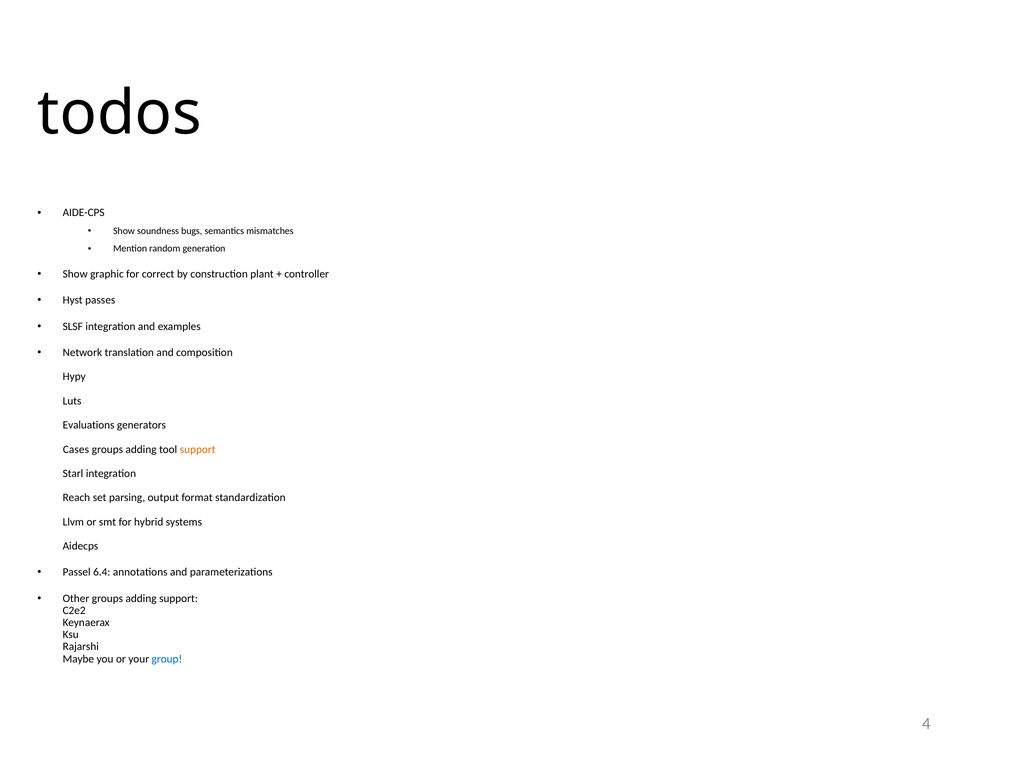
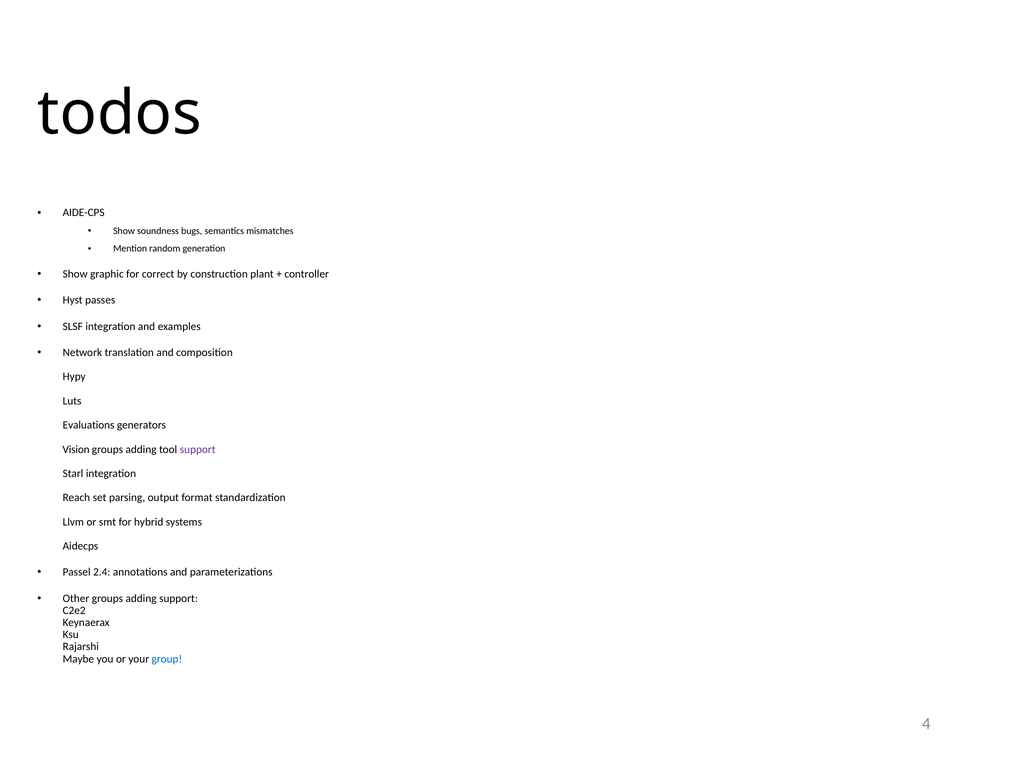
Cases: Cases -> Vision (76, 449)
support colour: orange -> purple (198, 449)
6.4: 6.4 -> 2.4 (102, 572)
